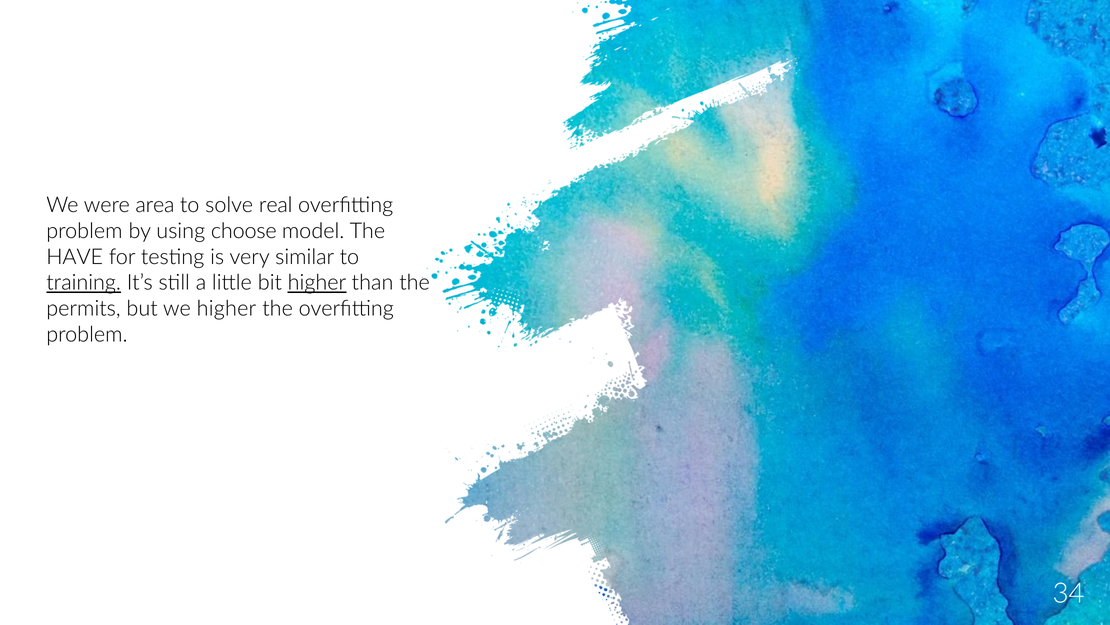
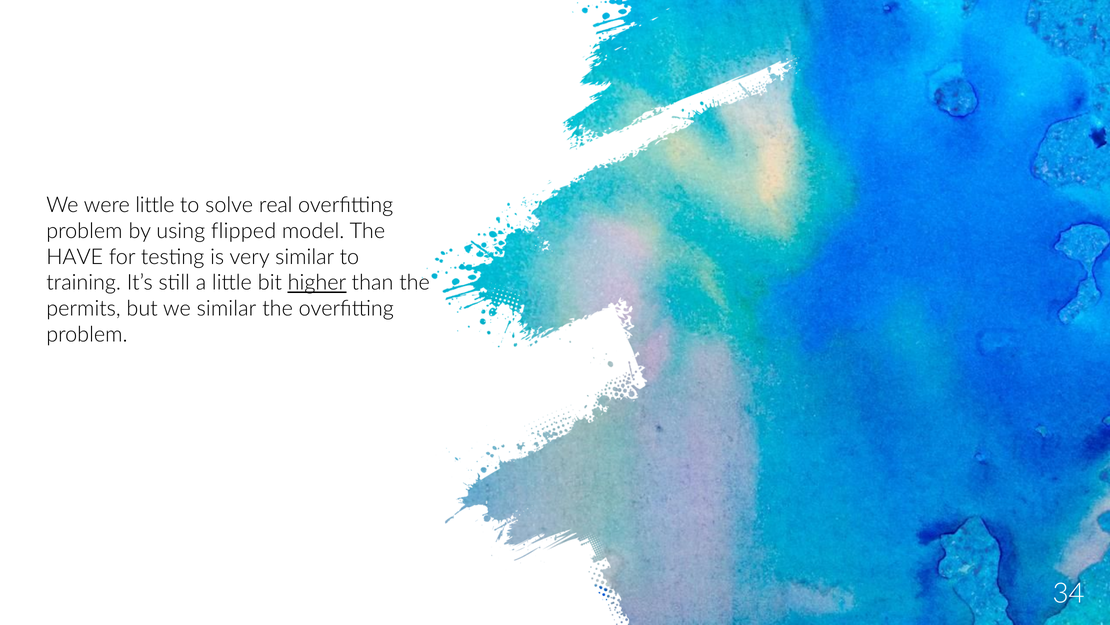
were area: area -> little (155, 205)
choose: choose -> flipped (244, 231)
training underline: present -> none (84, 283)
we higher: higher -> similar (227, 308)
